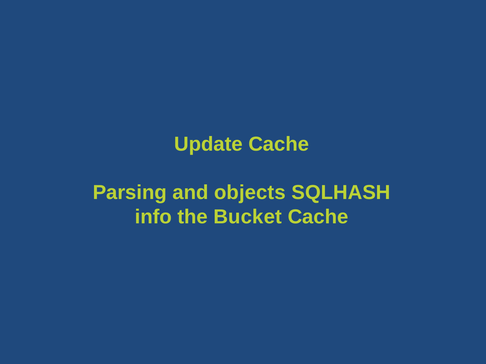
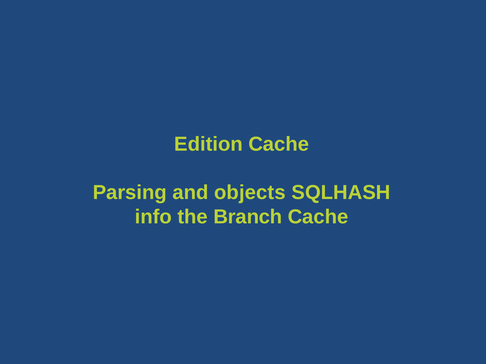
Update: Update -> Edition (208, 144)
Bucket: Bucket -> Branch (248, 217)
